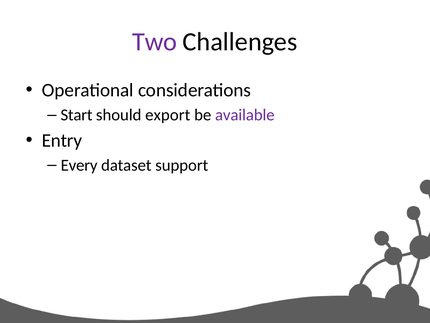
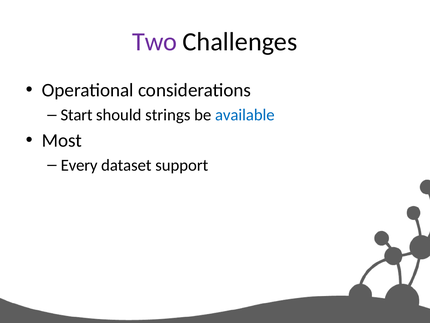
export: export -> strings (168, 115)
available colour: purple -> blue (245, 115)
Entry: Entry -> Most (62, 140)
